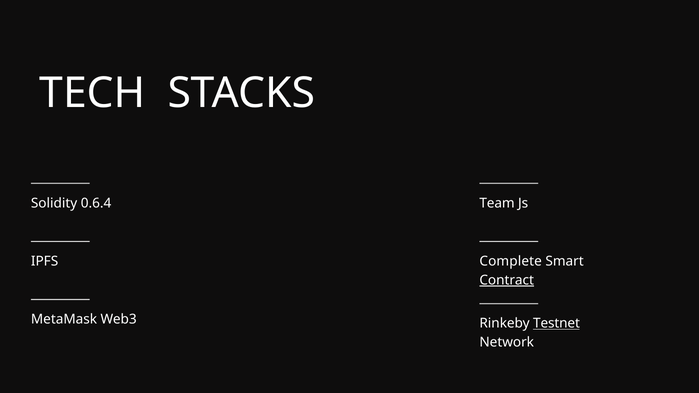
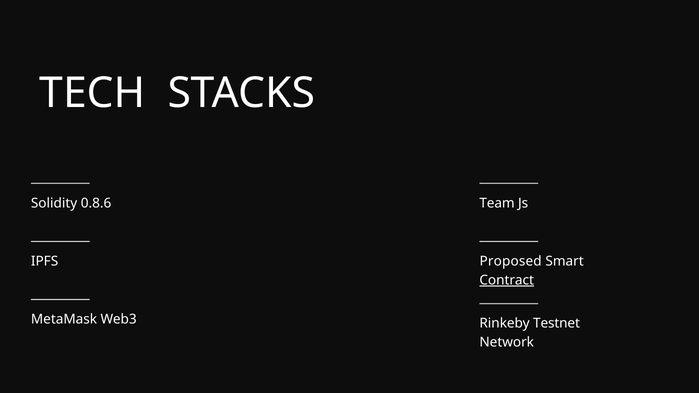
0.6.4: 0.6.4 -> 0.8.6 (96, 203)
Complete: Complete -> Proposed (511, 261)
Testnet underline: present -> none (557, 324)
